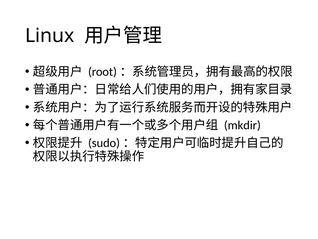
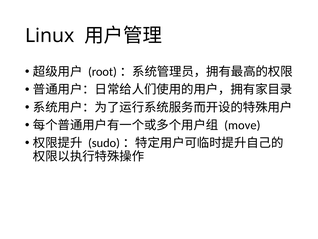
mkdir: mkdir -> move (242, 125)
